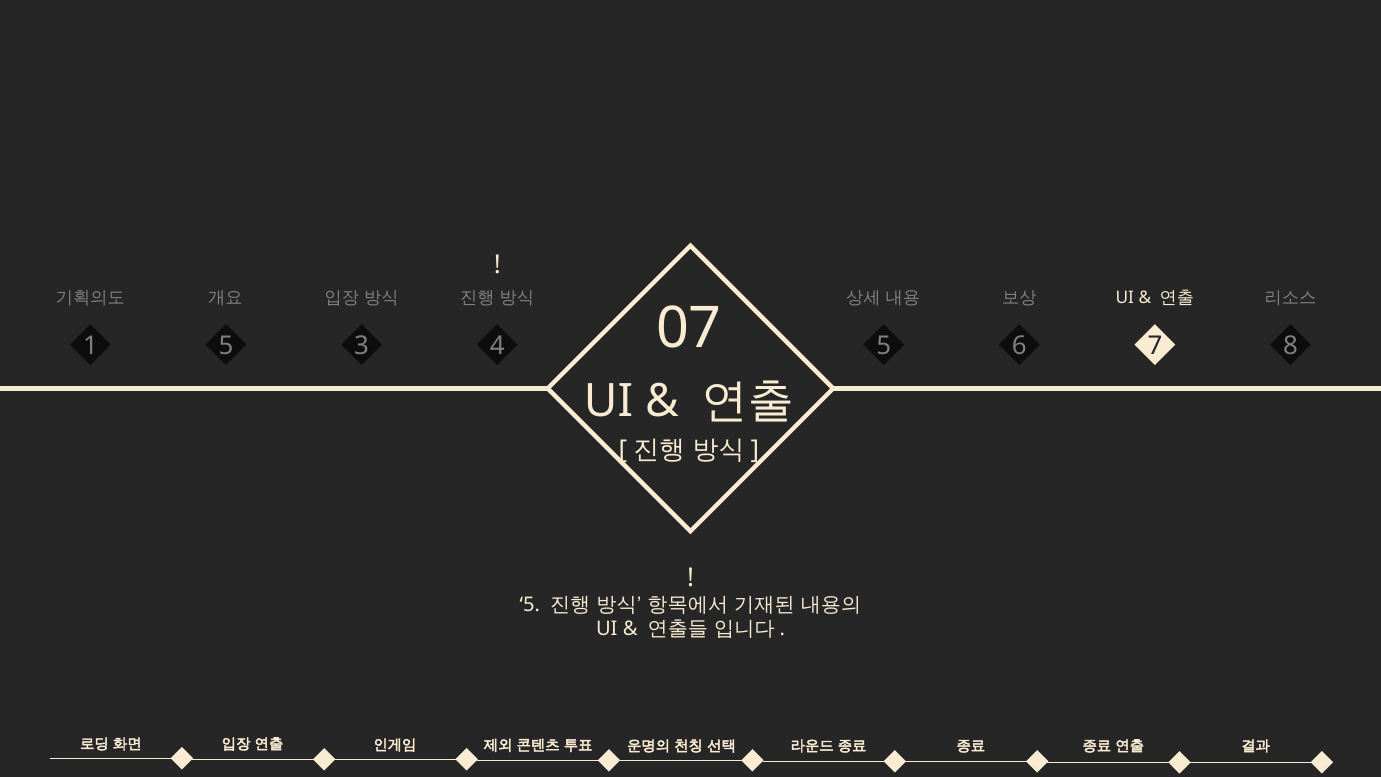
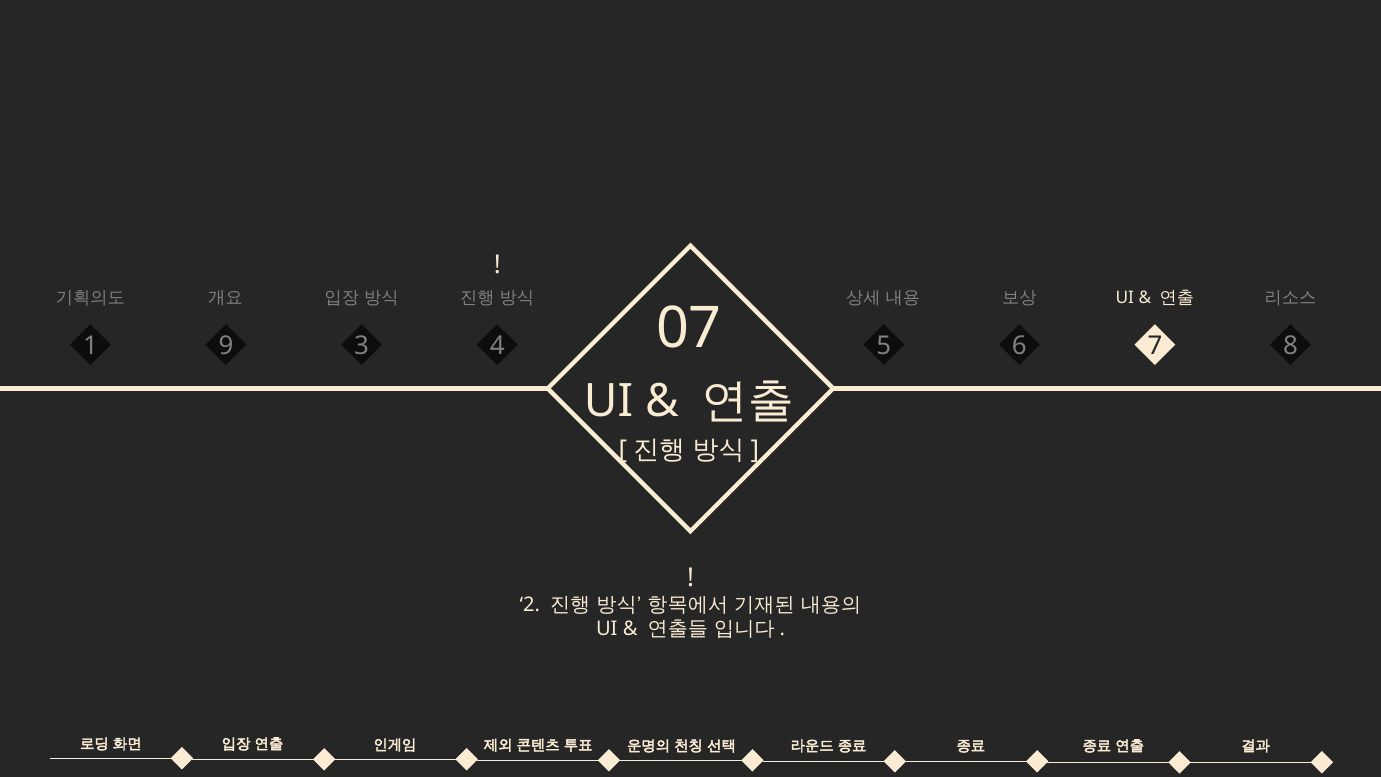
1 5: 5 -> 9 (226, 346)
5: 5 -> 2 (530, 605)
